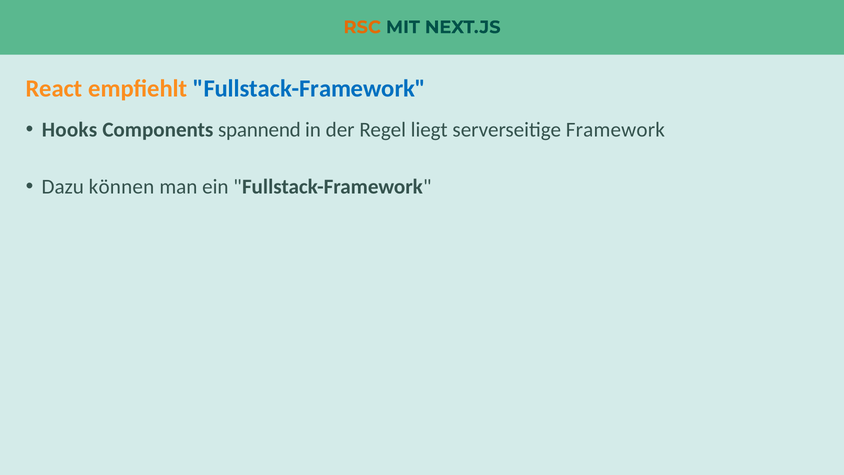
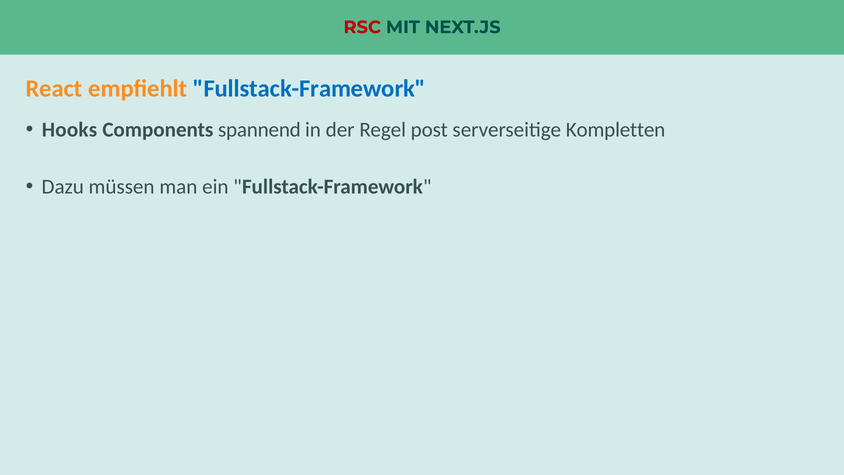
RSC colour: orange -> red (362, 27)
liegt: liegt -> post (429, 130)
Framework: Framework -> Kompletten (616, 130)
können: können -> müssen (122, 187)
